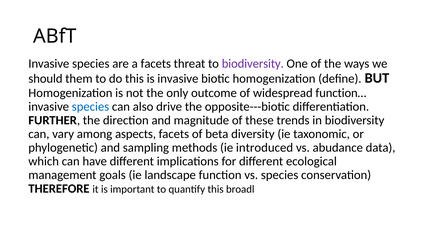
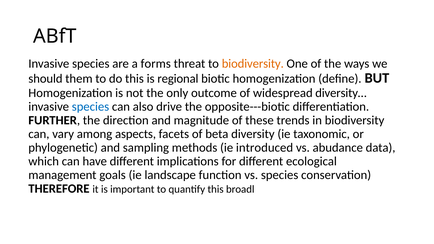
a facets: facets -> forms (156, 64)
biodiversity colour: purple -> orange (253, 64)
is invasive: invasive -> regional (178, 79)
function…: function… -> diversity… (341, 93)
